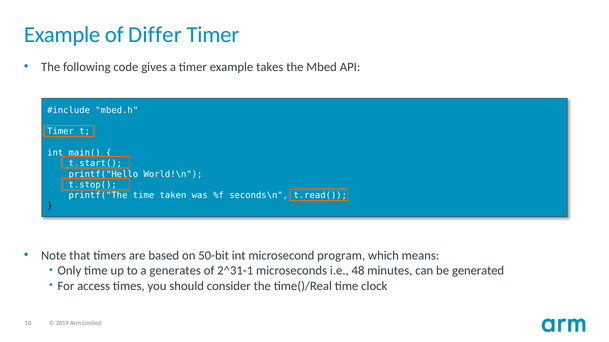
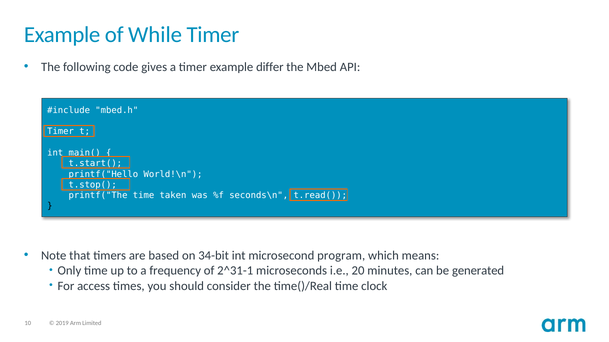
Differ: Differ -> While (155, 35)
takes: takes -> differ (270, 67)
50-bit: 50-bit -> 34-bit (214, 256)
generates: generates -> frequency (175, 271)
48: 48 -> 20 (358, 271)
